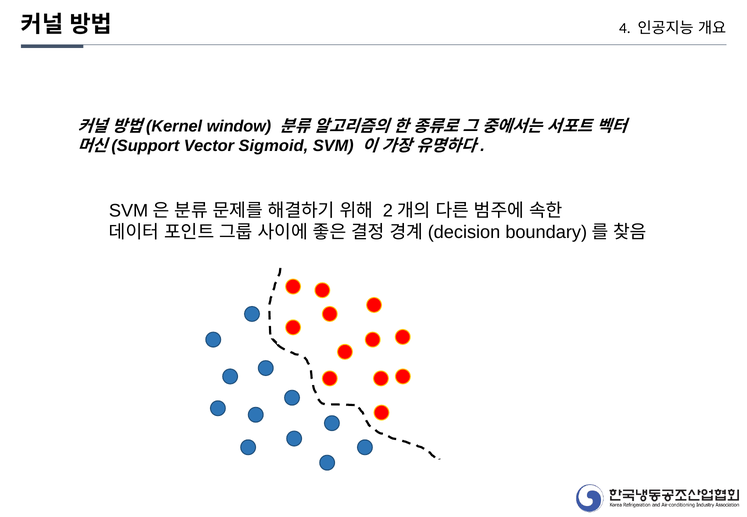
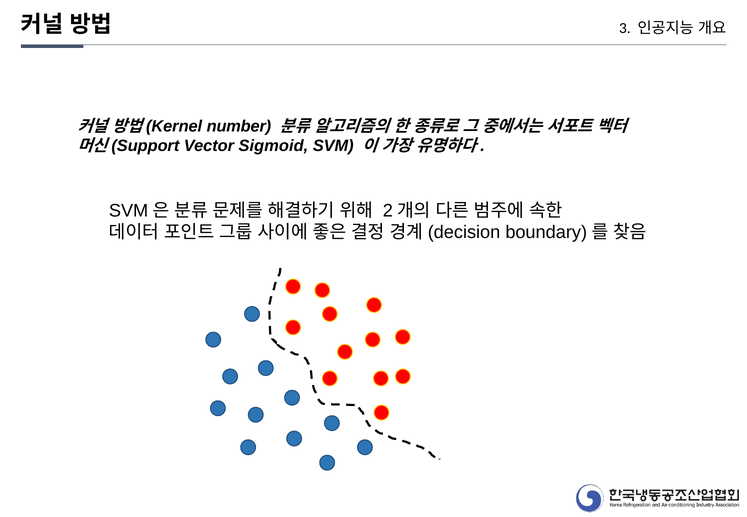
4: 4 -> 3 (625, 28)
window: window -> number (239, 126)
